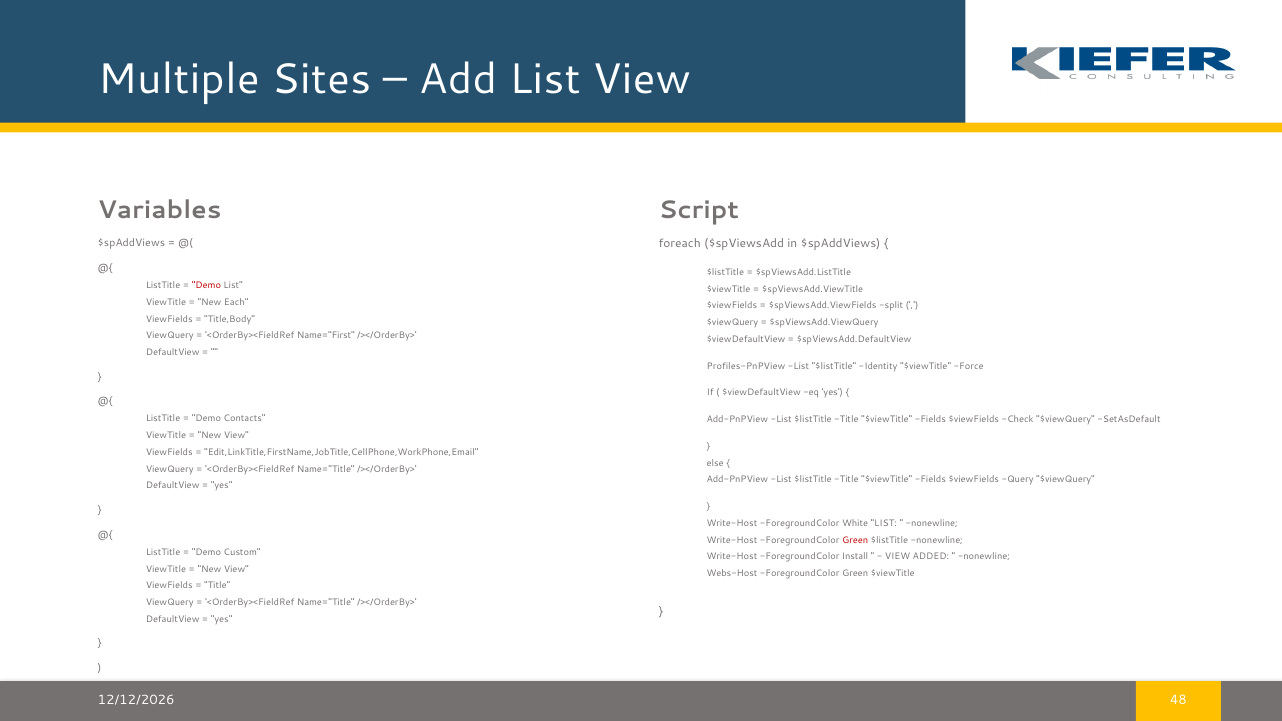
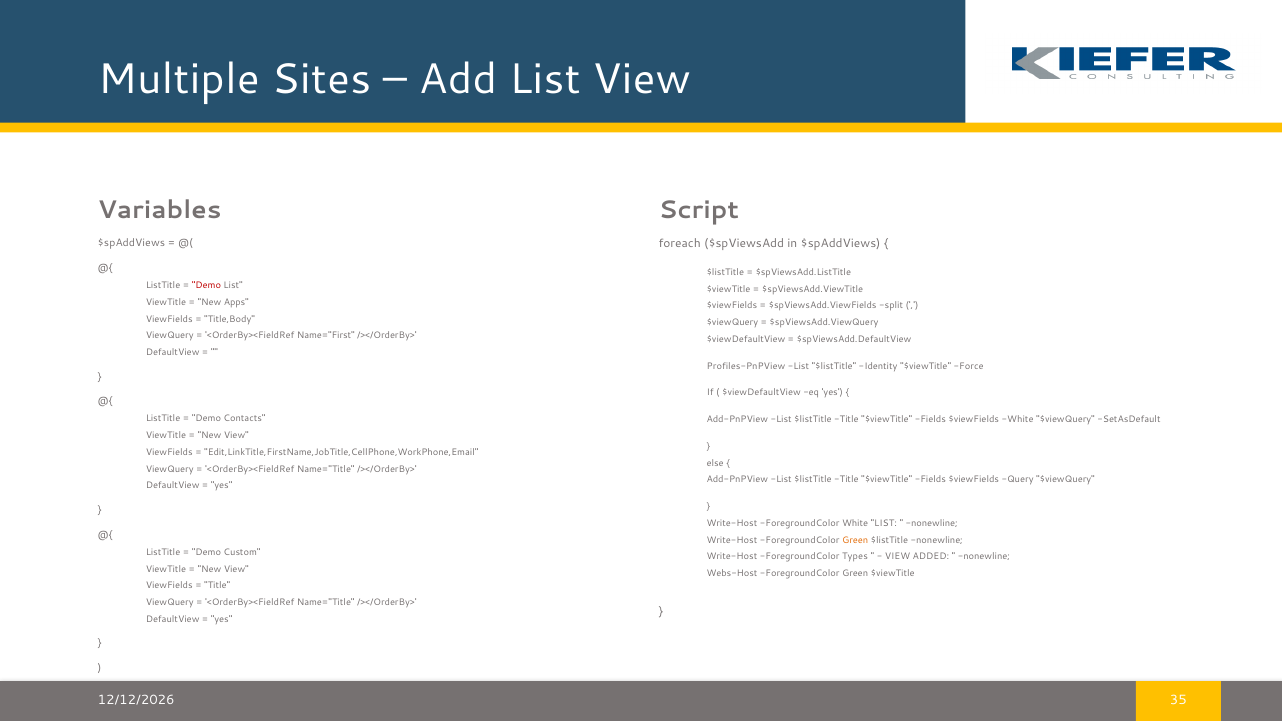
Each: Each -> Apps (236, 302)
$viewFields Check: Check -> White (1018, 420)
Green colour: red -> orange (855, 540)
Install: Install -> Types (855, 557)
48: 48 -> 35 (1178, 700)
